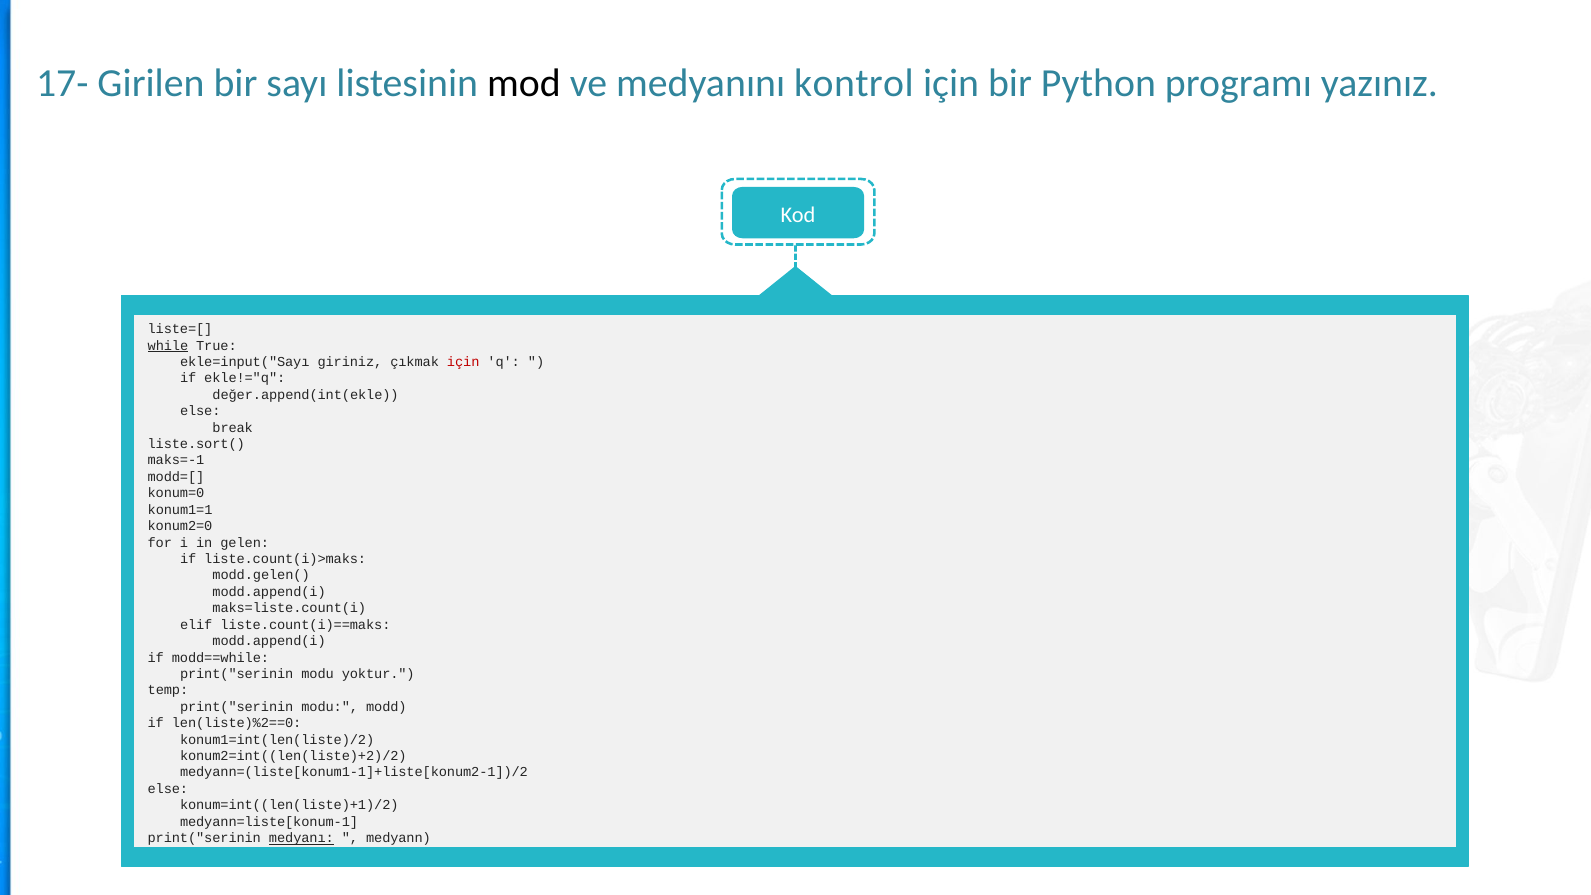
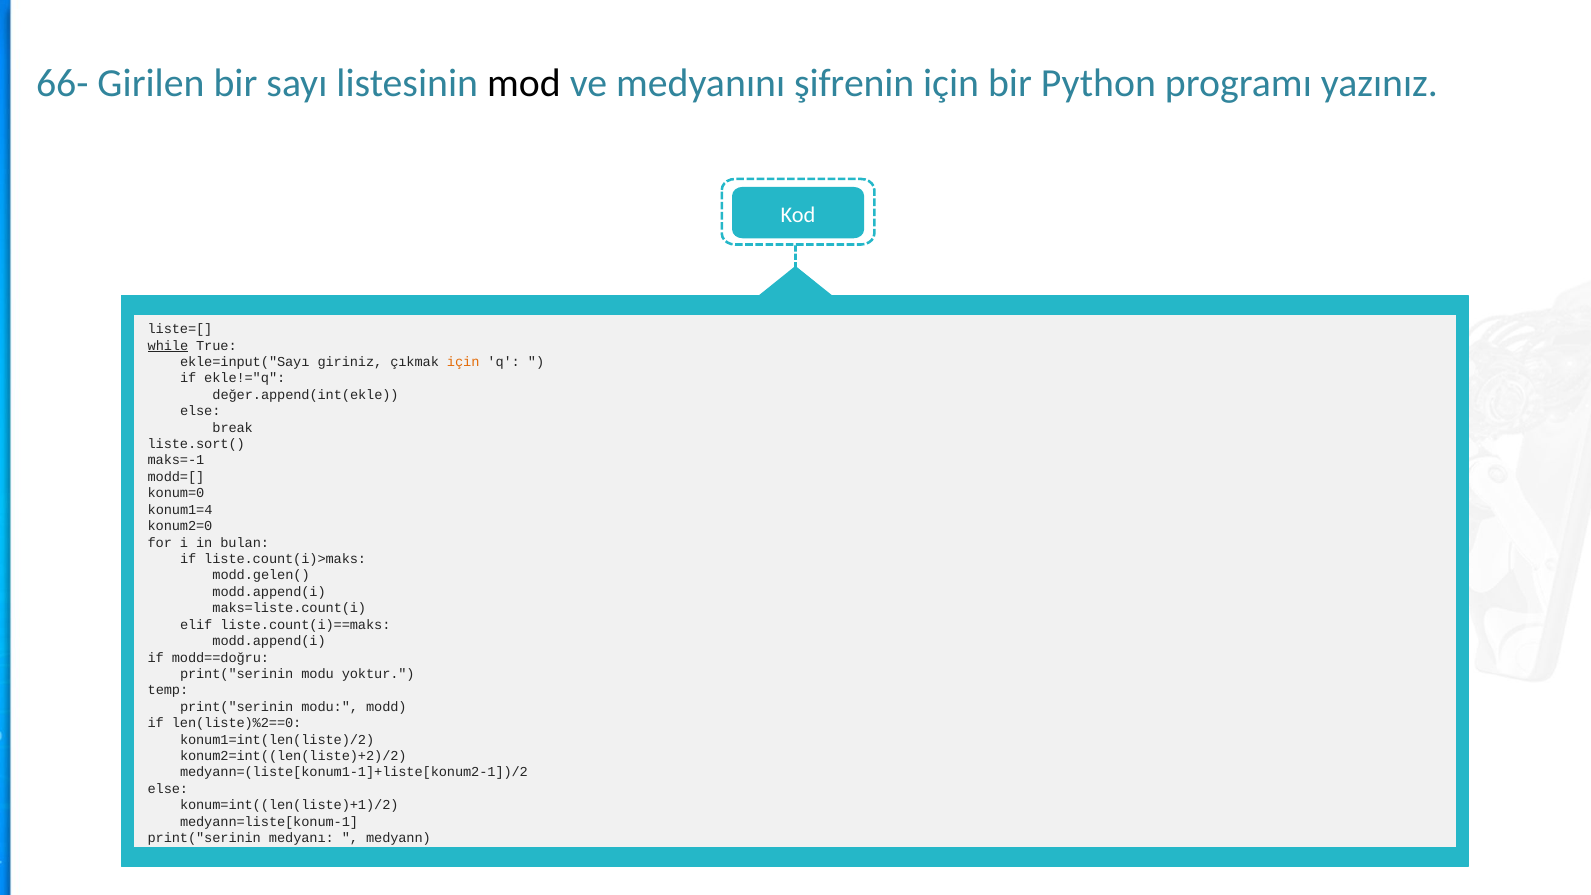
17-: 17- -> 66- (62, 83)
kontrol: kontrol -> şifrenin (854, 83)
için colour: red -> orange (463, 362)
konum1=1: konum1=1 -> konum1=4 (180, 510)
gelen: gelen -> bulan (245, 543)
modd==while: modd==while -> modd==doğru (220, 657)
medyanı underline: present -> none (301, 838)
